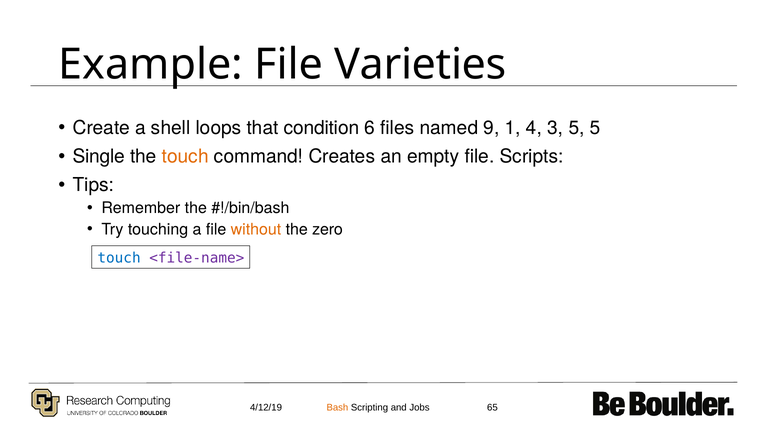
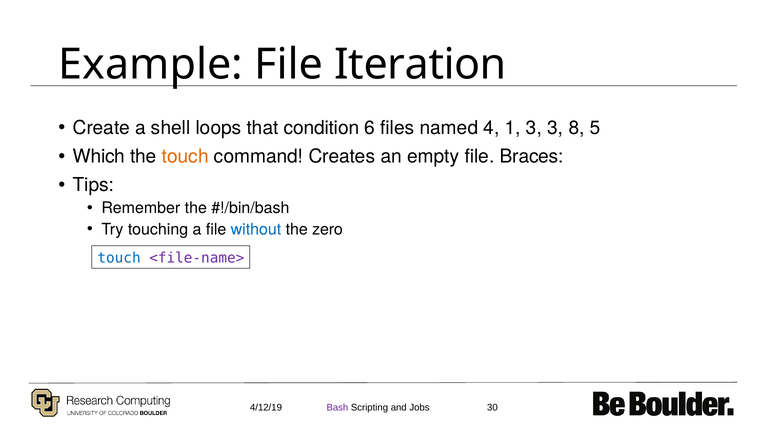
Varieties: Varieties -> Iteration (420, 64)
9: 9 -> 4 (491, 128)
1 4: 4 -> 3 (534, 128)
3 5: 5 -> 8 (577, 128)
Single: Single -> Which (99, 156)
Scripts: Scripts -> Braces (532, 156)
without colour: orange -> blue (256, 229)
Bash colour: orange -> purple (337, 408)
65: 65 -> 30 (492, 408)
